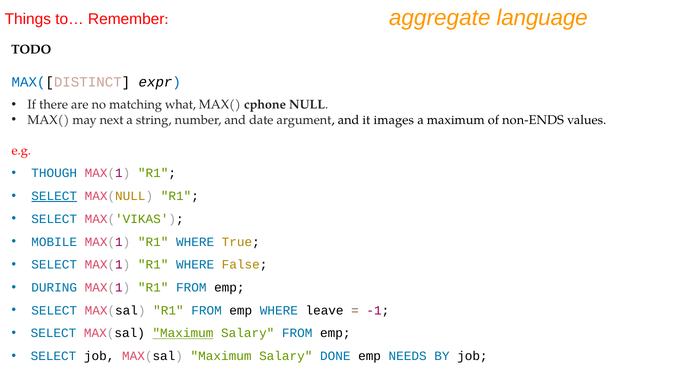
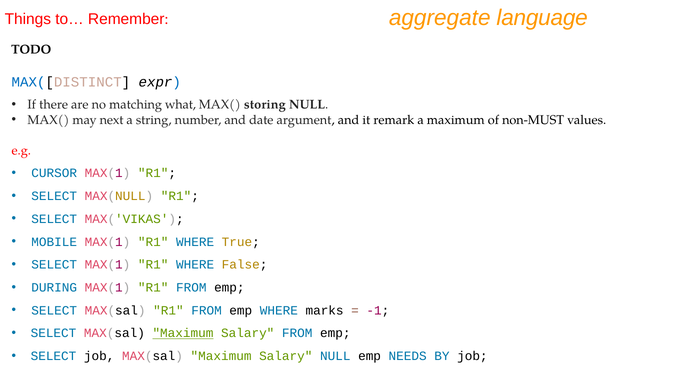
cphone: cphone -> storing (265, 105)
images: images -> remark (394, 120)
non-ENDS: non-ENDS -> non-MUST (533, 120)
THOUGH: THOUGH -> CURSOR (54, 173)
SELECT underline: present -> none (54, 196)
leave: leave -> marks (325, 310)
Salary DONE: DONE -> NULL (335, 356)
